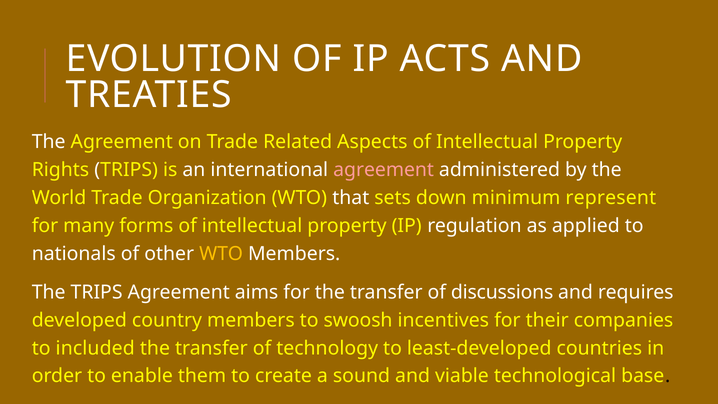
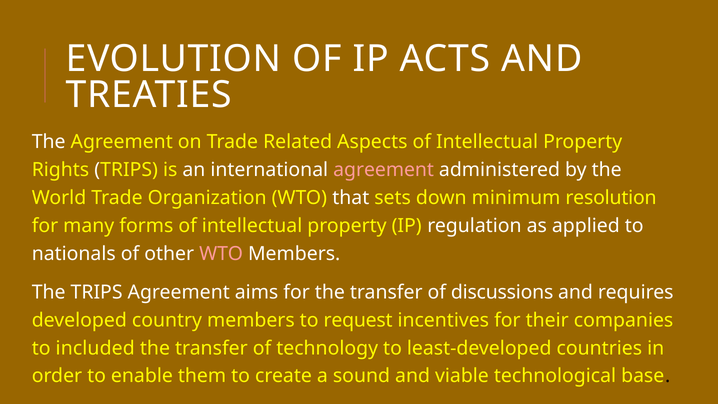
represent: represent -> resolution (611, 198)
WTO colour: yellow -> pink (221, 254)
swoosh: swoosh -> request (358, 320)
